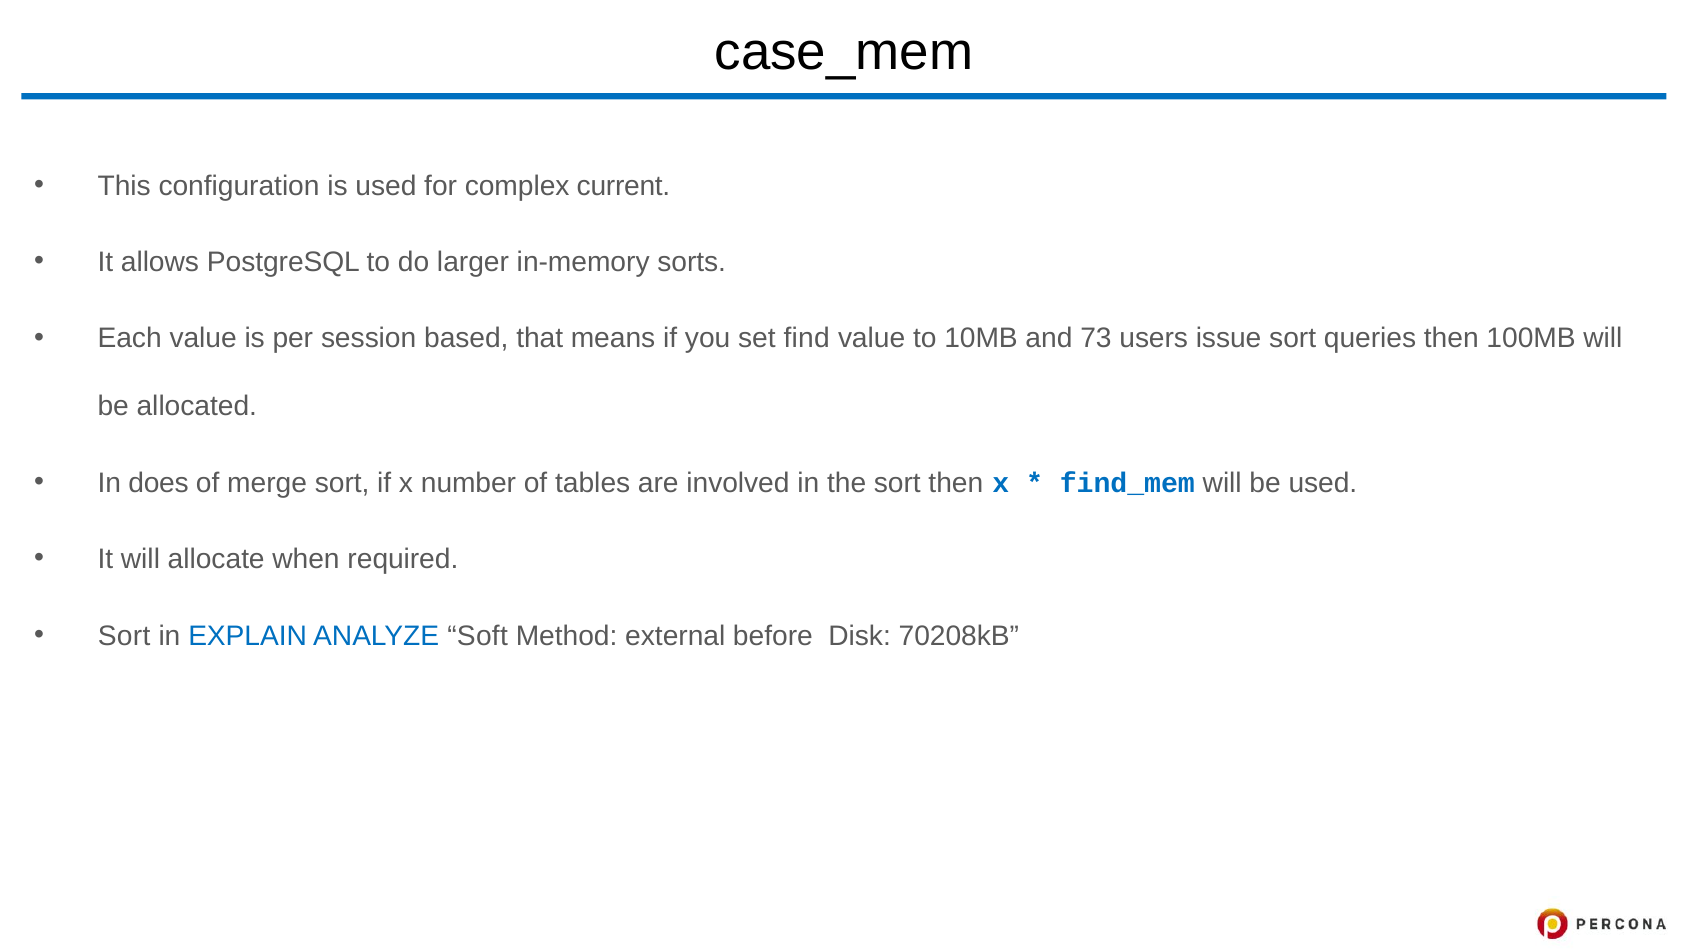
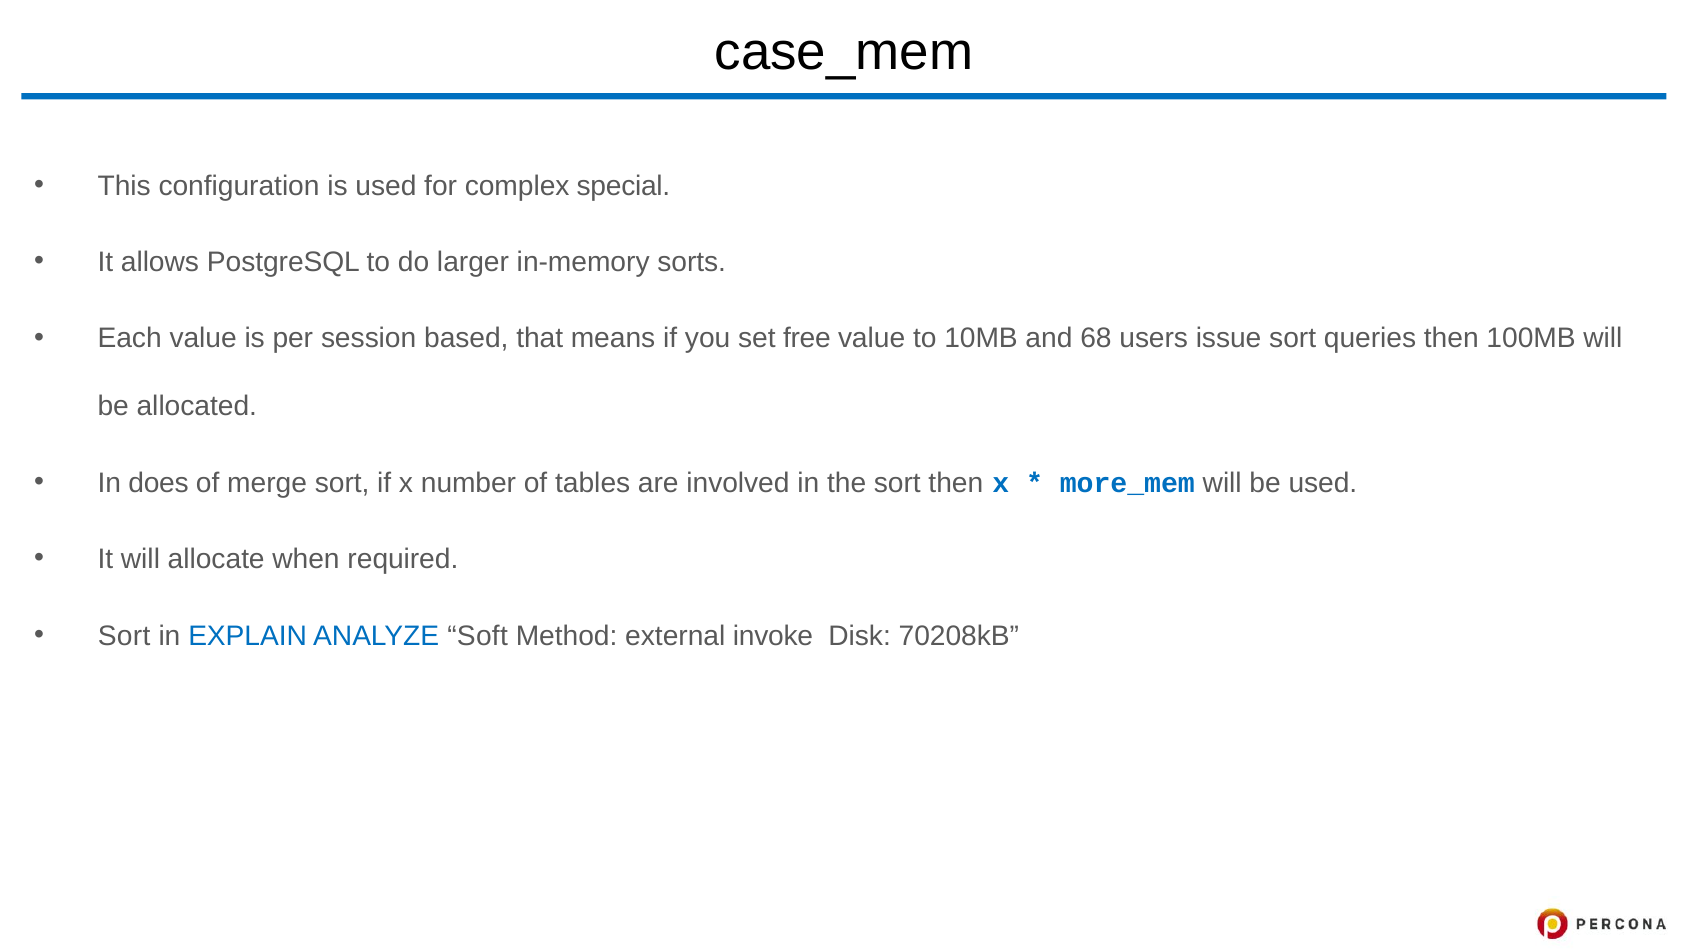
current: current -> special (623, 186)
find: find -> free (807, 339)
73: 73 -> 68 (1096, 339)
find_mem: find_mem -> more_mem (1127, 483)
before: before -> invoke (773, 636)
